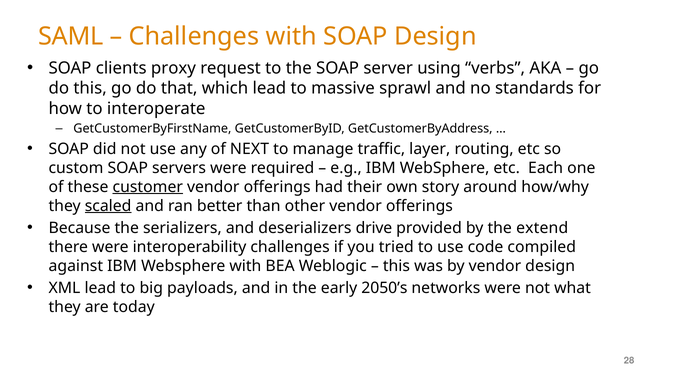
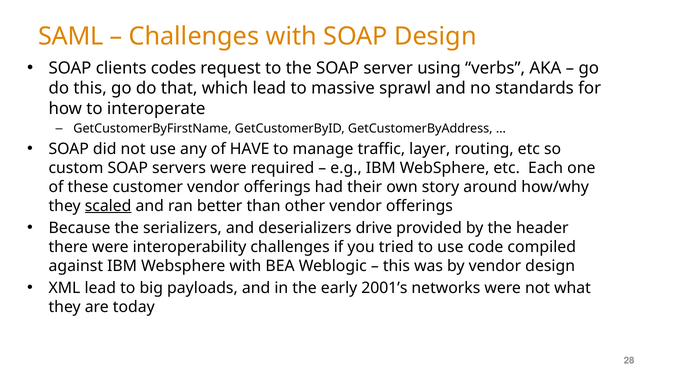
proxy: proxy -> codes (174, 68)
NEXT: NEXT -> HAVE (250, 149)
customer underline: present -> none (148, 187)
extend: extend -> header (542, 228)
2050’s: 2050’s -> 2001’s (384, 288)
